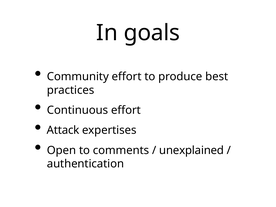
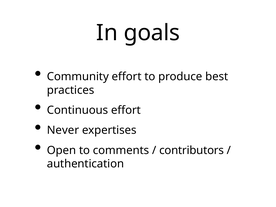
Attack: Attack -> Never (63, 130)
unexplained: unexplained -> contributors (192, 150)
